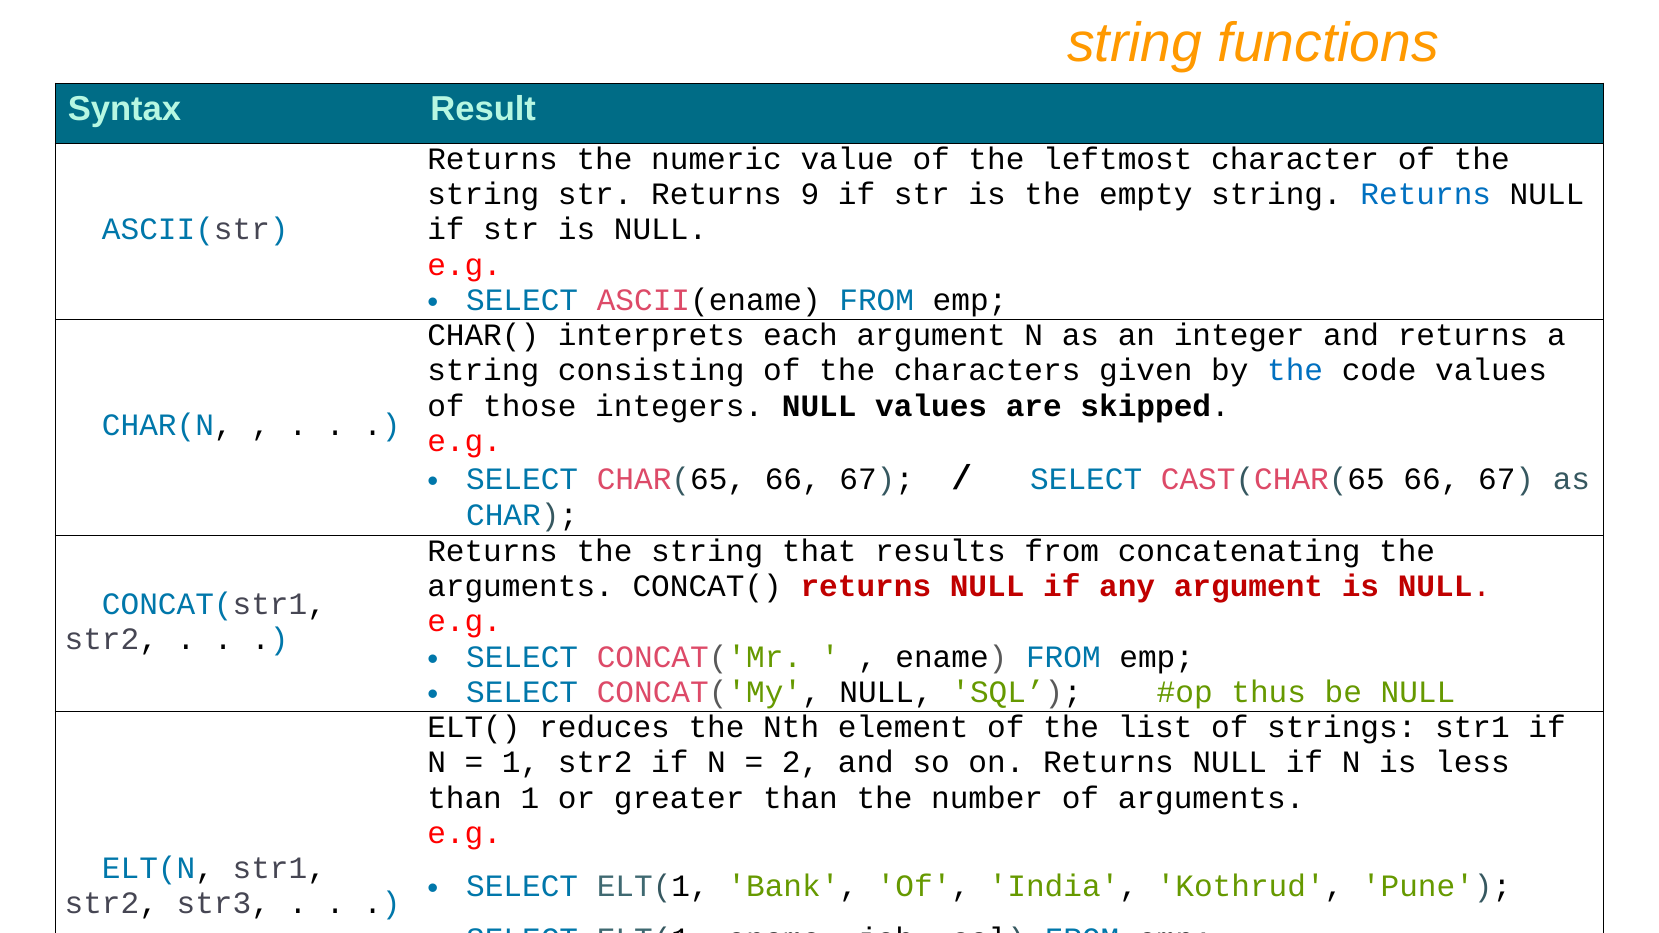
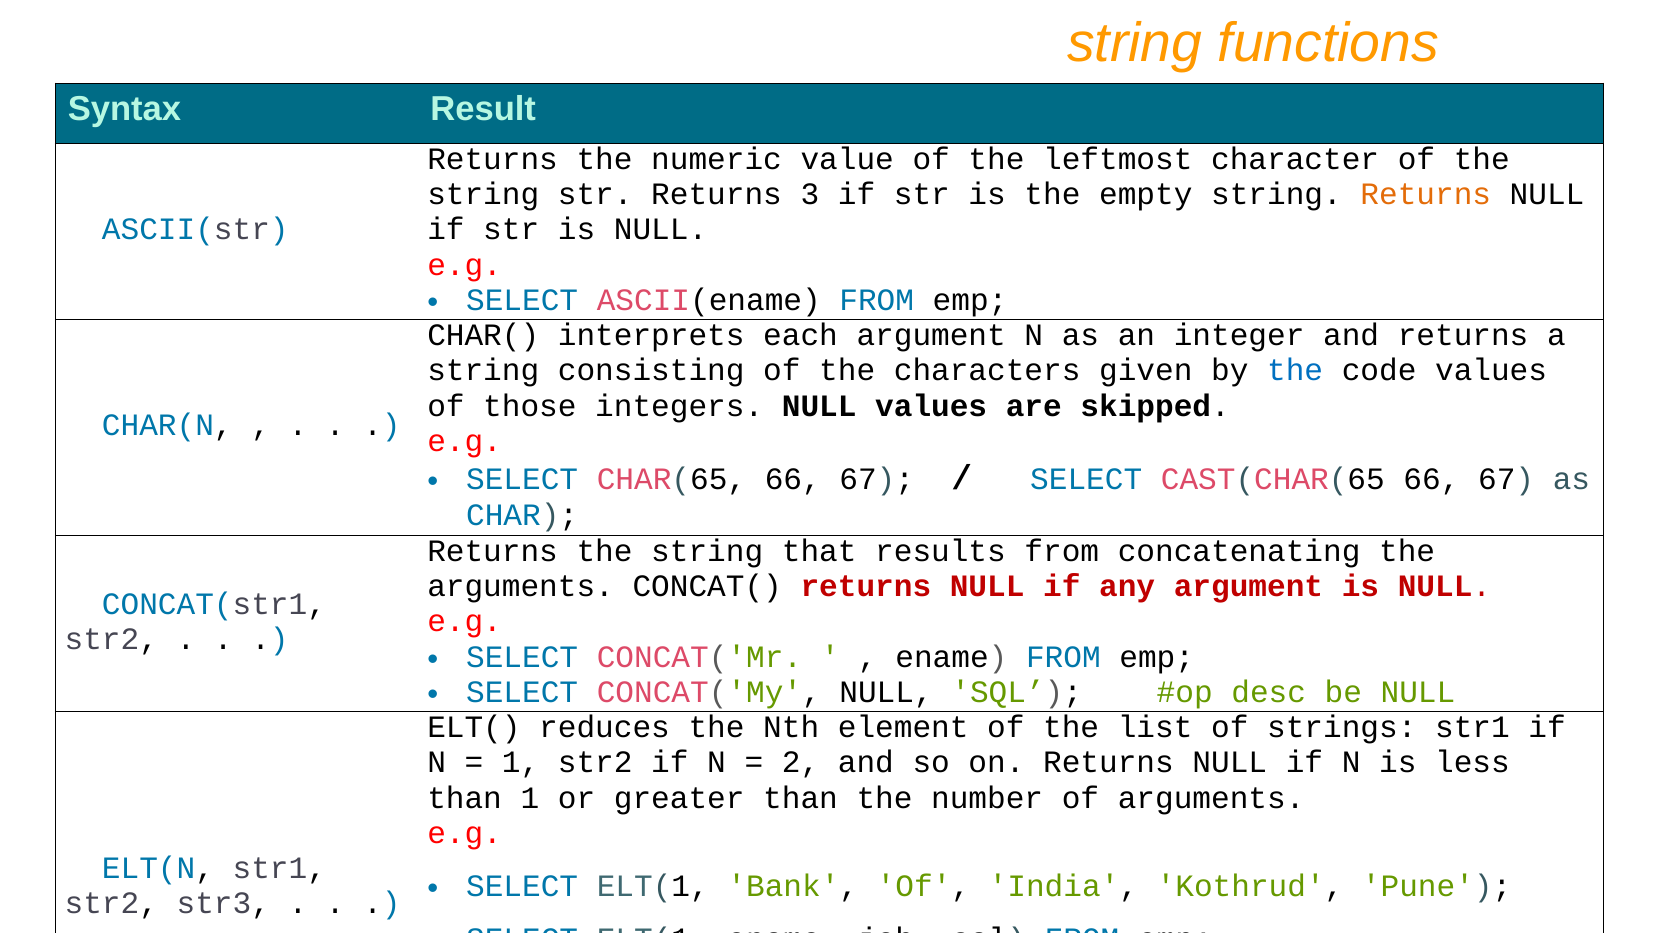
9: 9 -> 3 (810, 194)
Returns colour: blue -> orange (1426, 194)
thus: thus -> desc (1269, 692)
